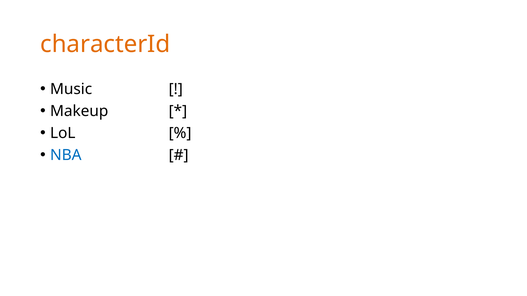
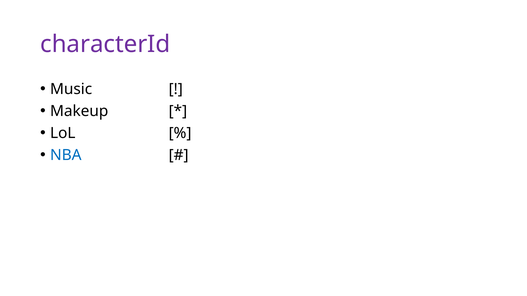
characterId colour: orange -> purple (105, 44)
